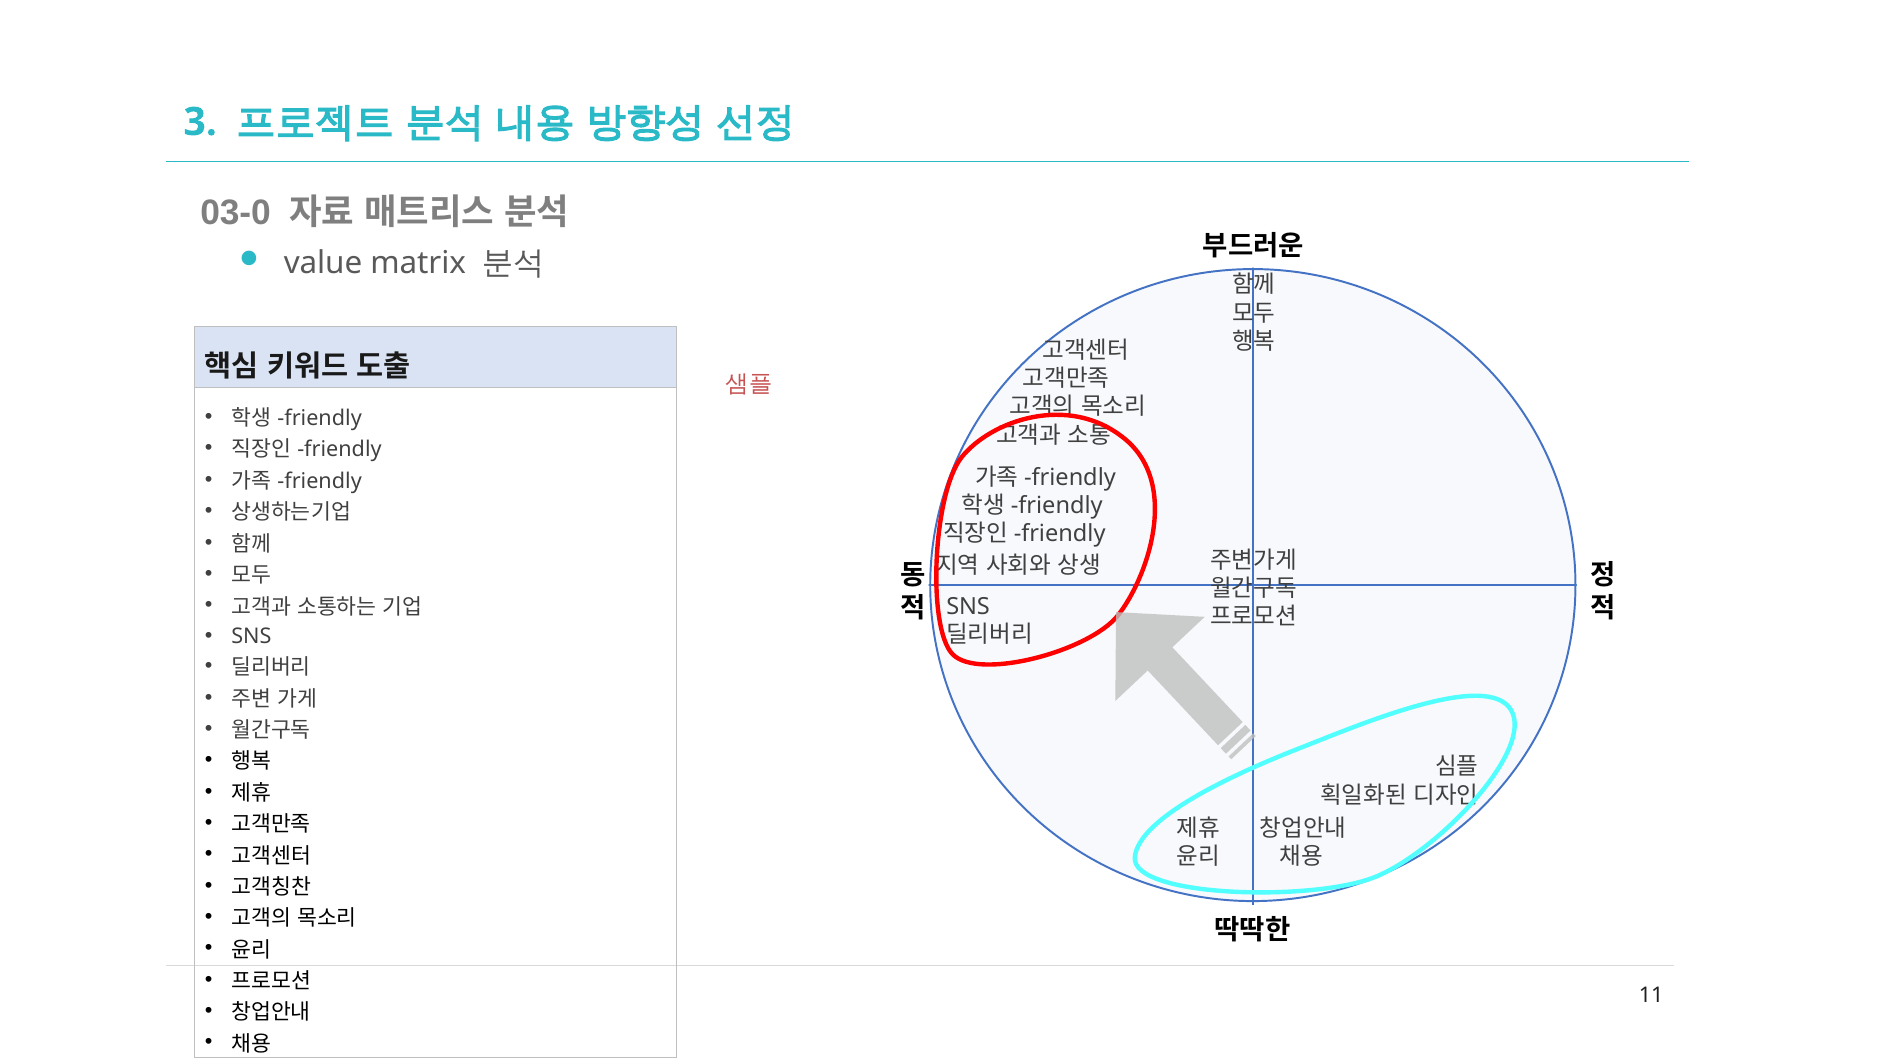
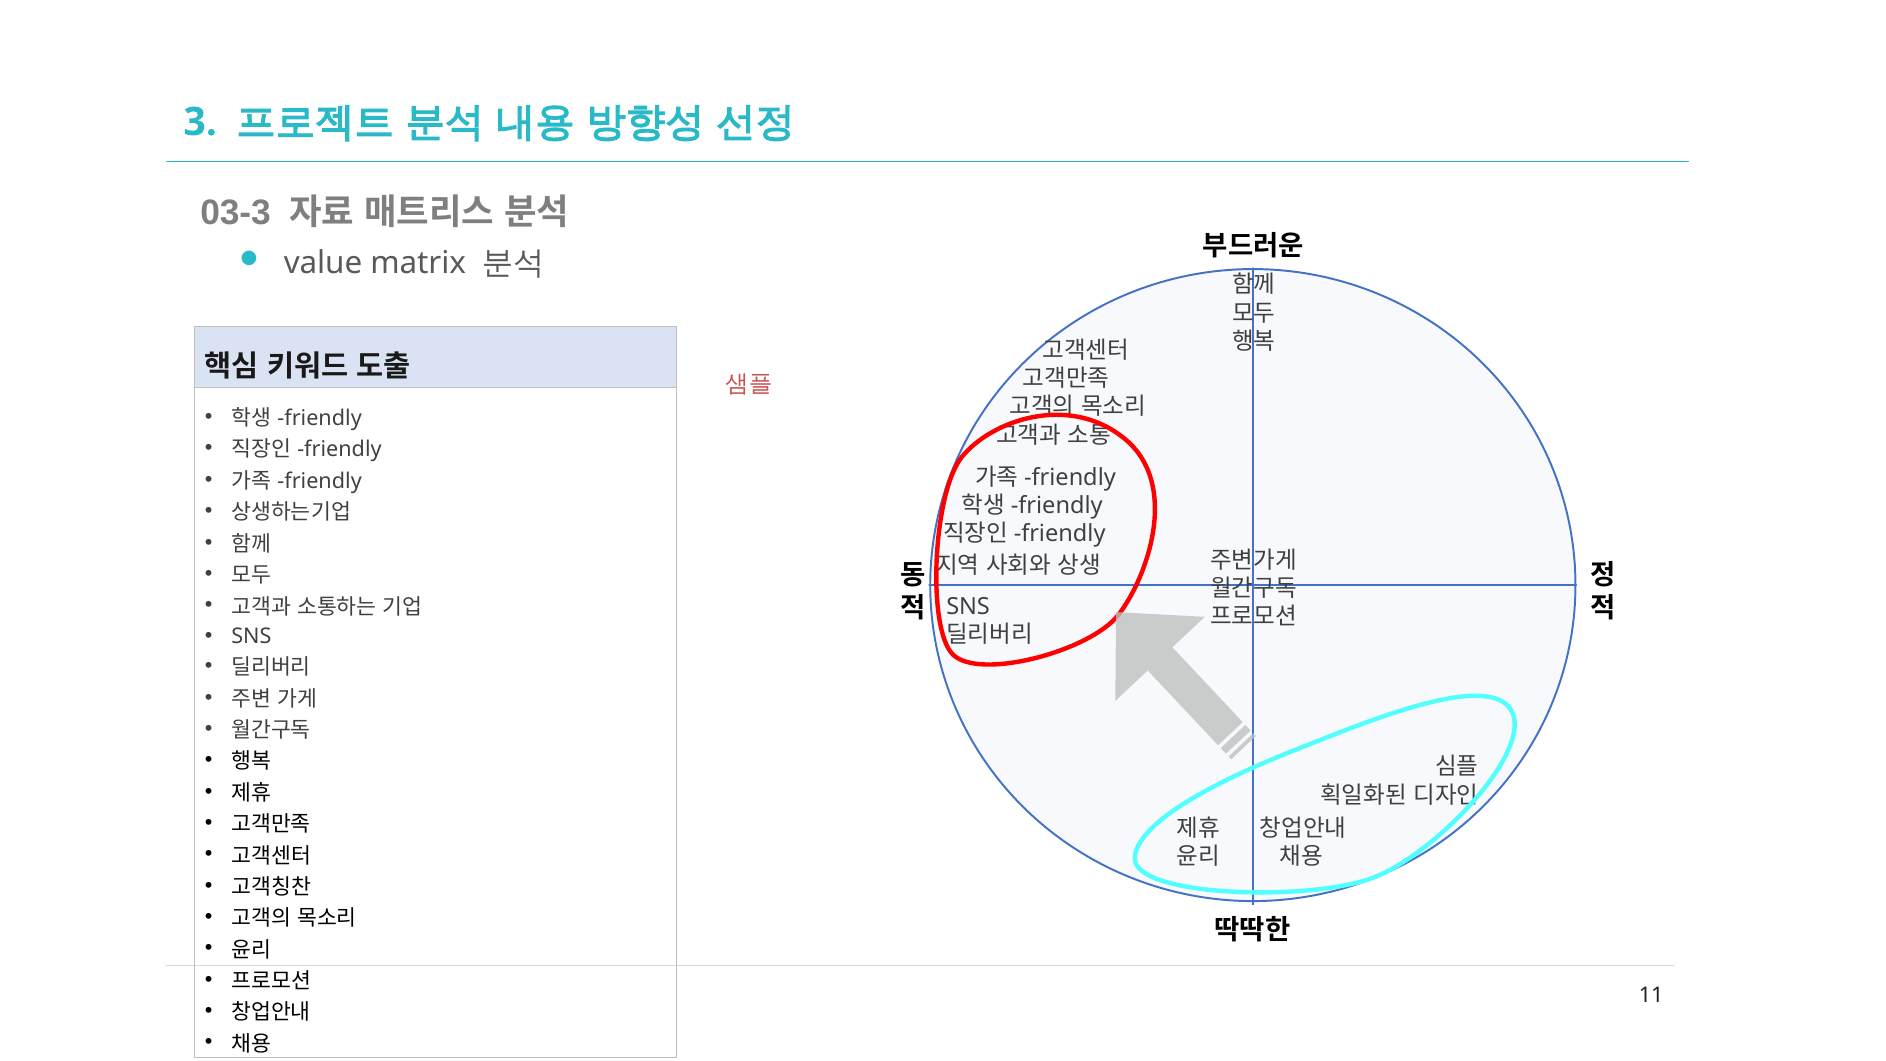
03-0: 03-0 -> 03-3 (236, 213)
